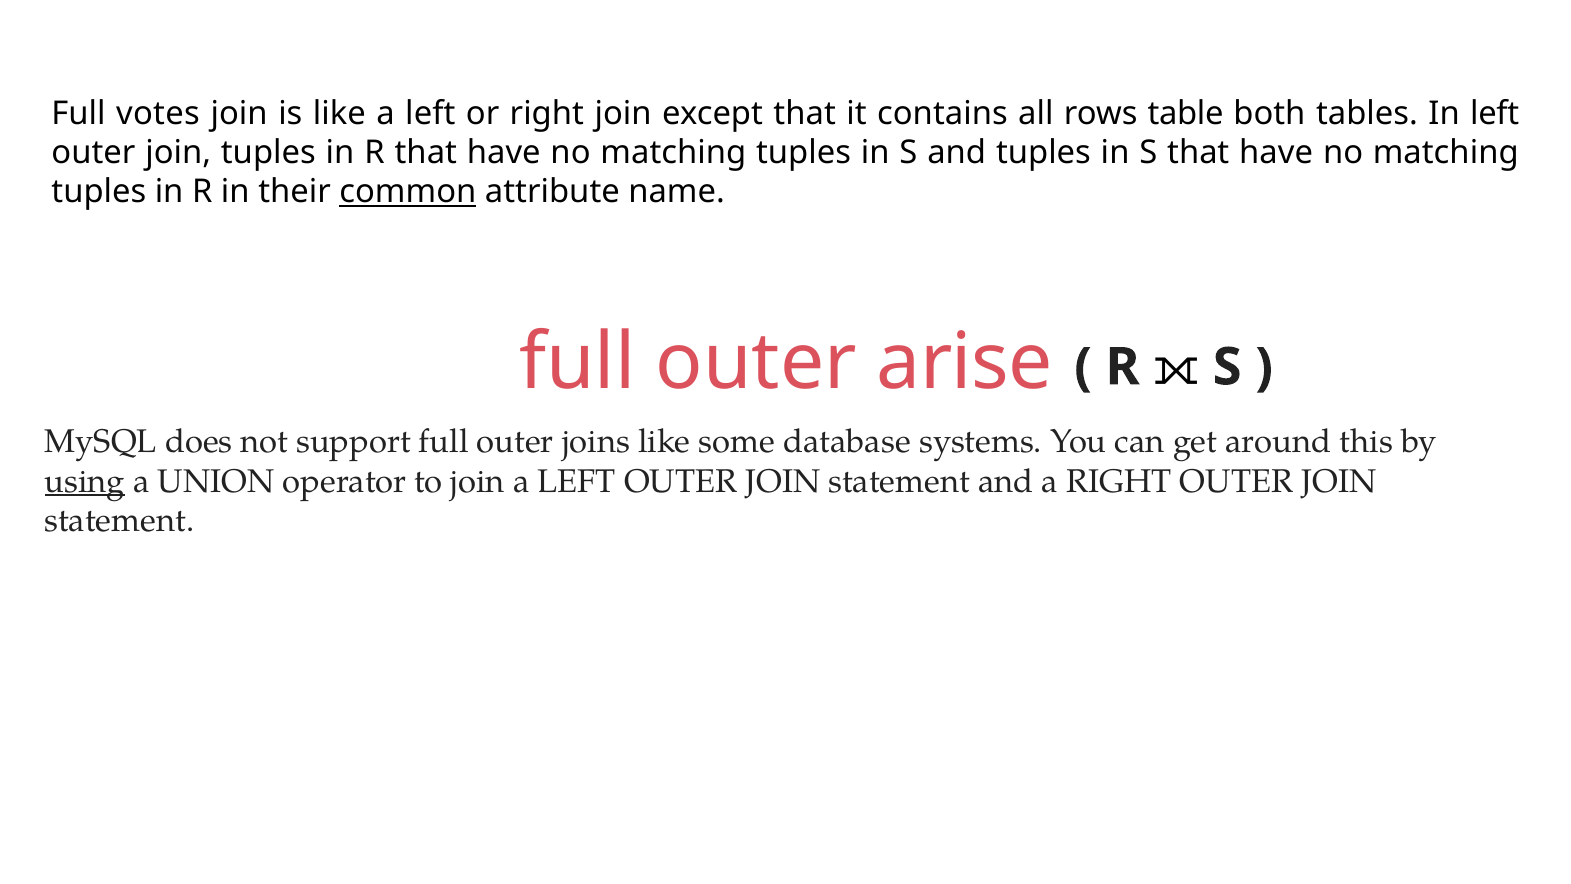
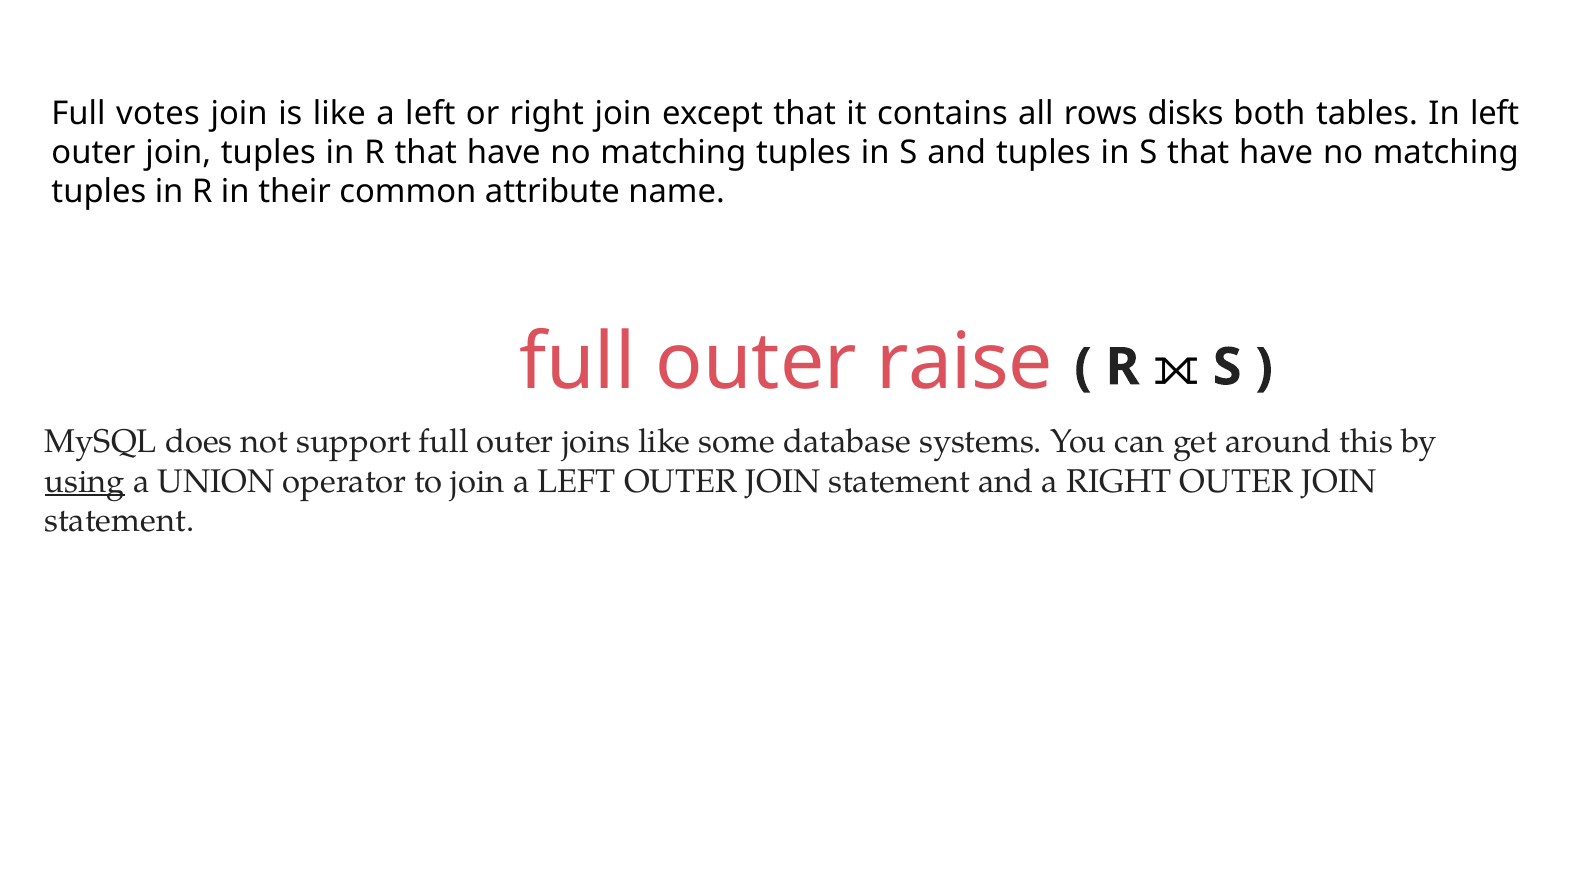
table: table -> disks (1186, 113)
common underline: present -> none (408, 192)
arise: arise -> raise (965, 363)
